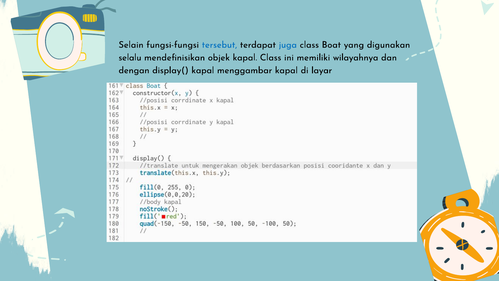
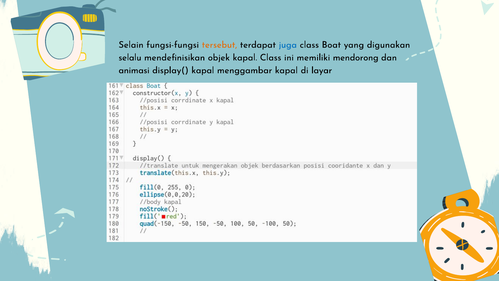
tersebut colour: blue -> orange (219, 45)
wilayahnya: wilayahnya -> mendorong (356, 57)
dengan: dengan -> animasi (134, 70)
